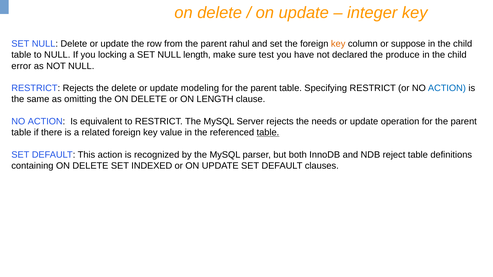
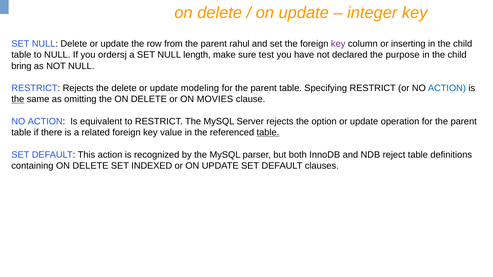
key colour: orange -> purple (338, 44)
suppose: suppose -> inserting (408, 44)
locking: locking -> ordersj (112, 55)
produce: produce -> purpose (403, 55)
error: error -> bring (21, 66)
the underline: none -> present (18, 99)
ON LENGTH: LENGTH -> MOVIES (215, 99)
needs: needs -> option (324, 122)
